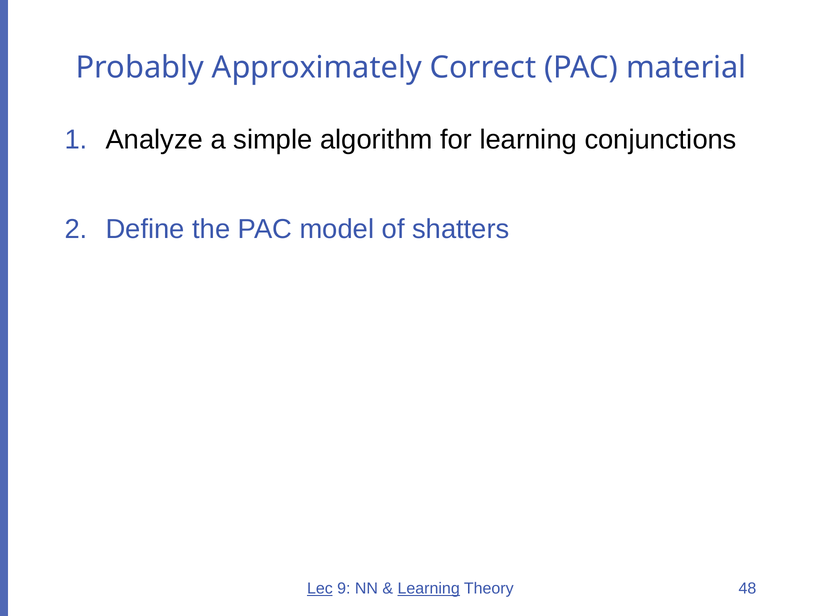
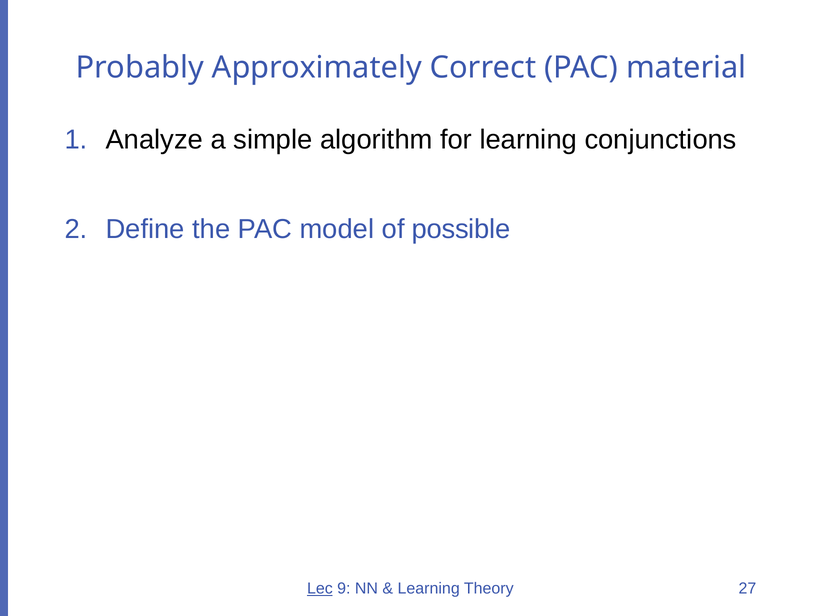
shatters: shatters -> possible (461, 229)
Learning underline: present -> none (429, 588)
48: 48 -> 27 (747, 588)
